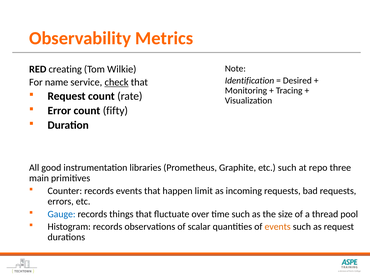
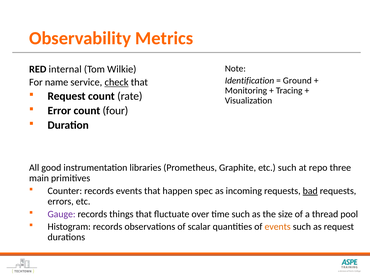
creating: creating -> internal (65, 69)
Desired: Desired -> Ground (297, 81)
fifty: fifty -> four (115, 111)
limit: limit -> spec (204, 191)
bad underline: none -> present (310, 191)
Gauge colour: blue -> purple (62, 214)
